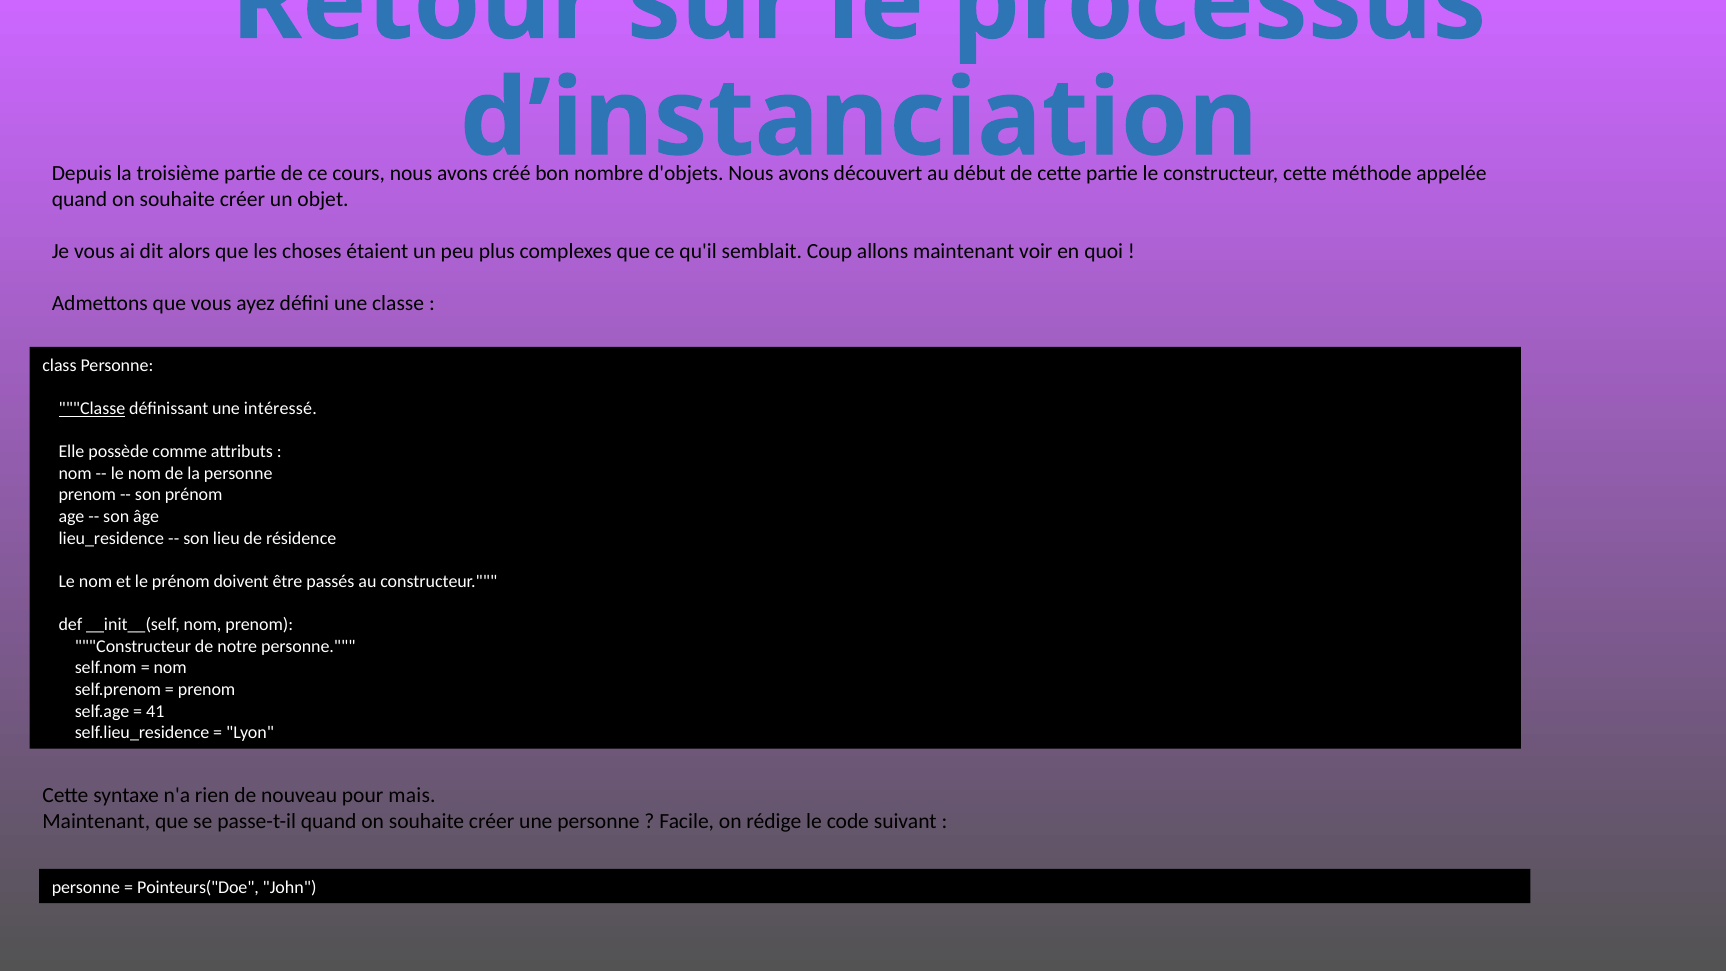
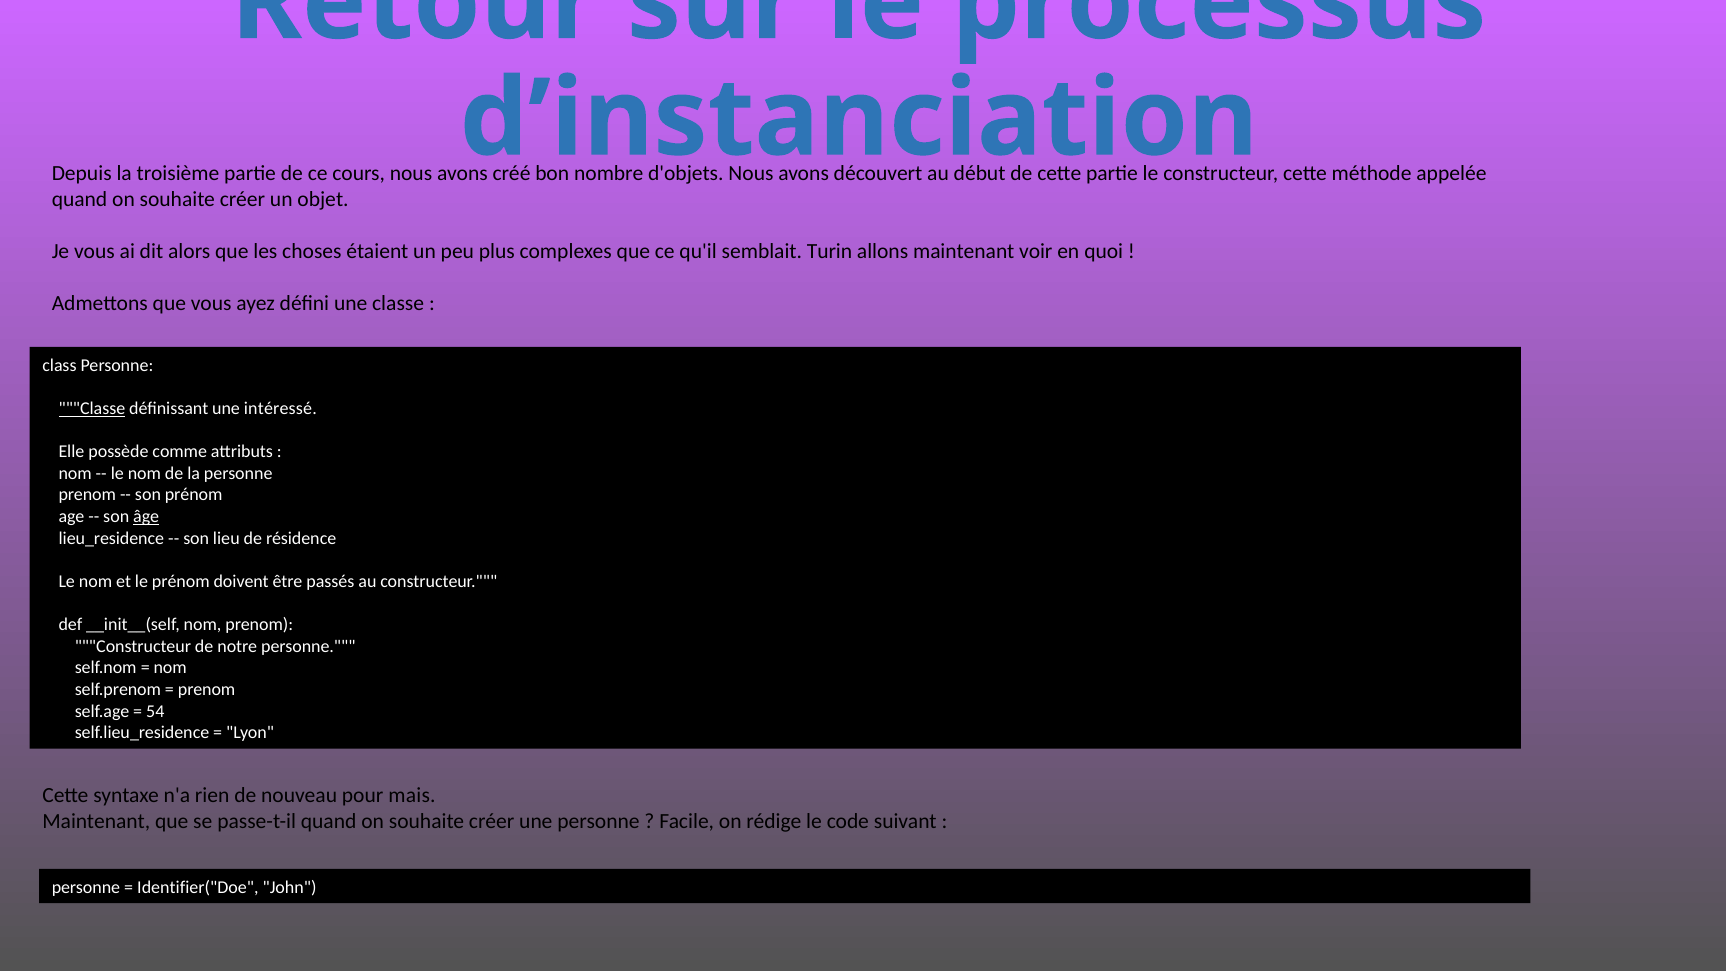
Coup: Coup -> Turin (830, 251)
âge underline: none -> present (146, 516)
41: 41 -> 54 (155, 711)
Pointeurs("Doe: Pointeurs("Doe -> Identifier("Doe (198, 887)
